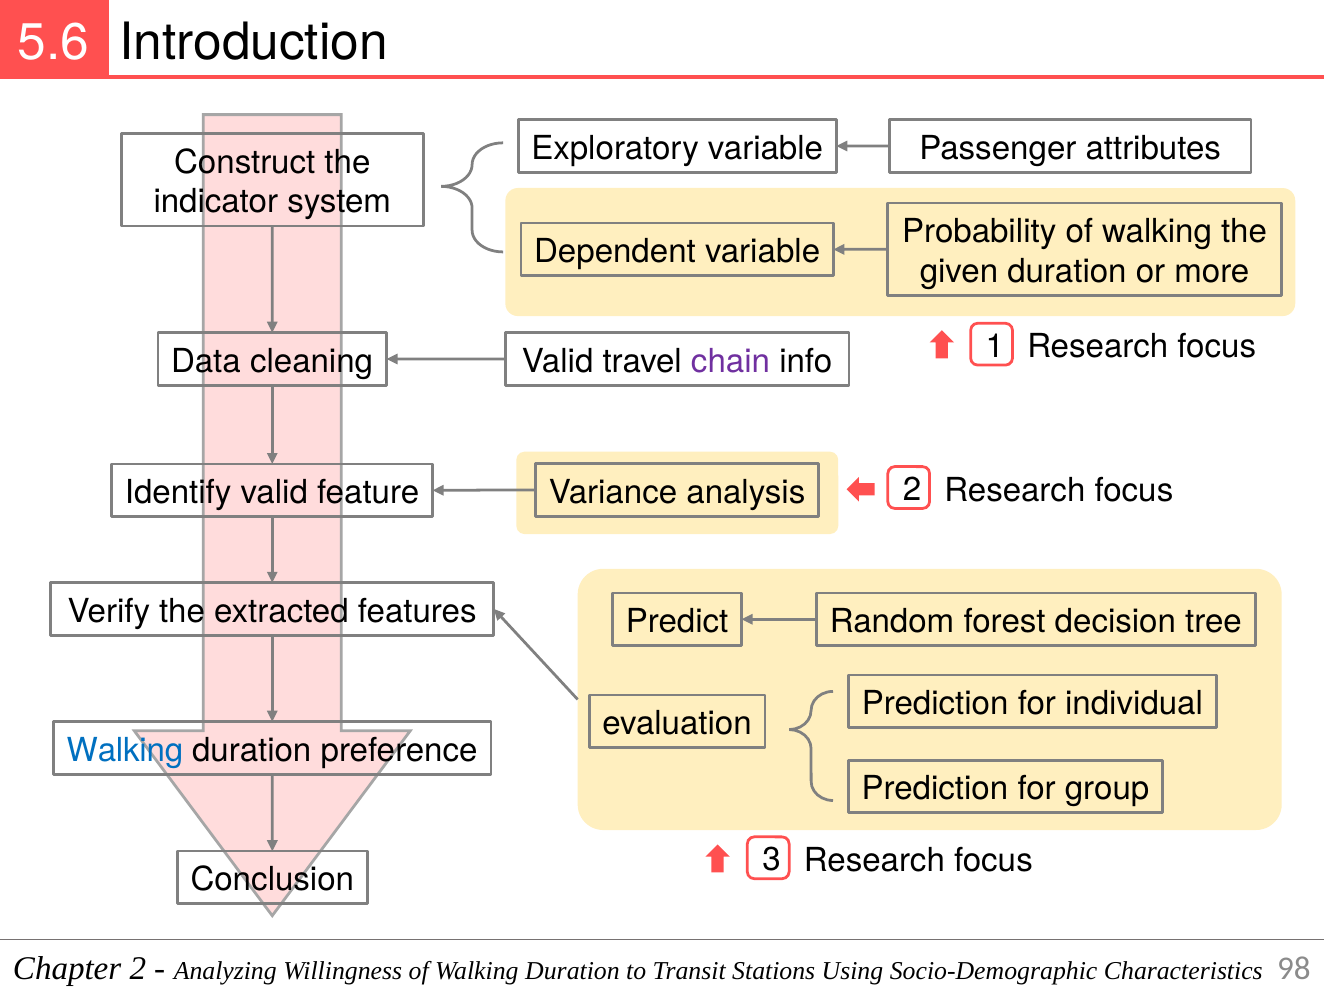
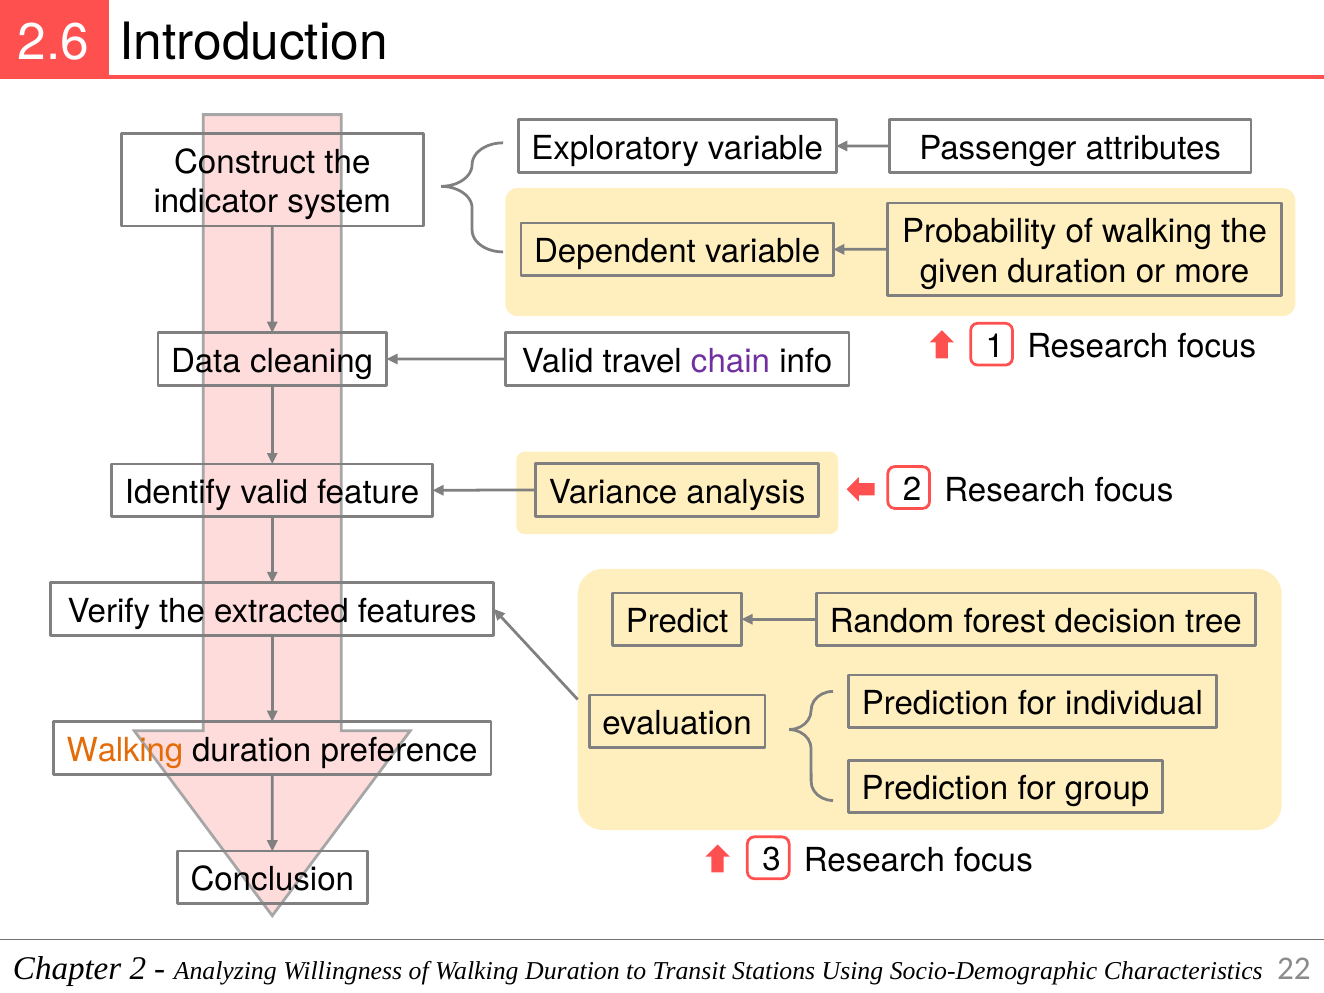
5.6: 5.6 -> 2.6 (53, 42)
Walking colour: blue -> orange (125, 750)
98: 98 -> 22 (1294, 969)
